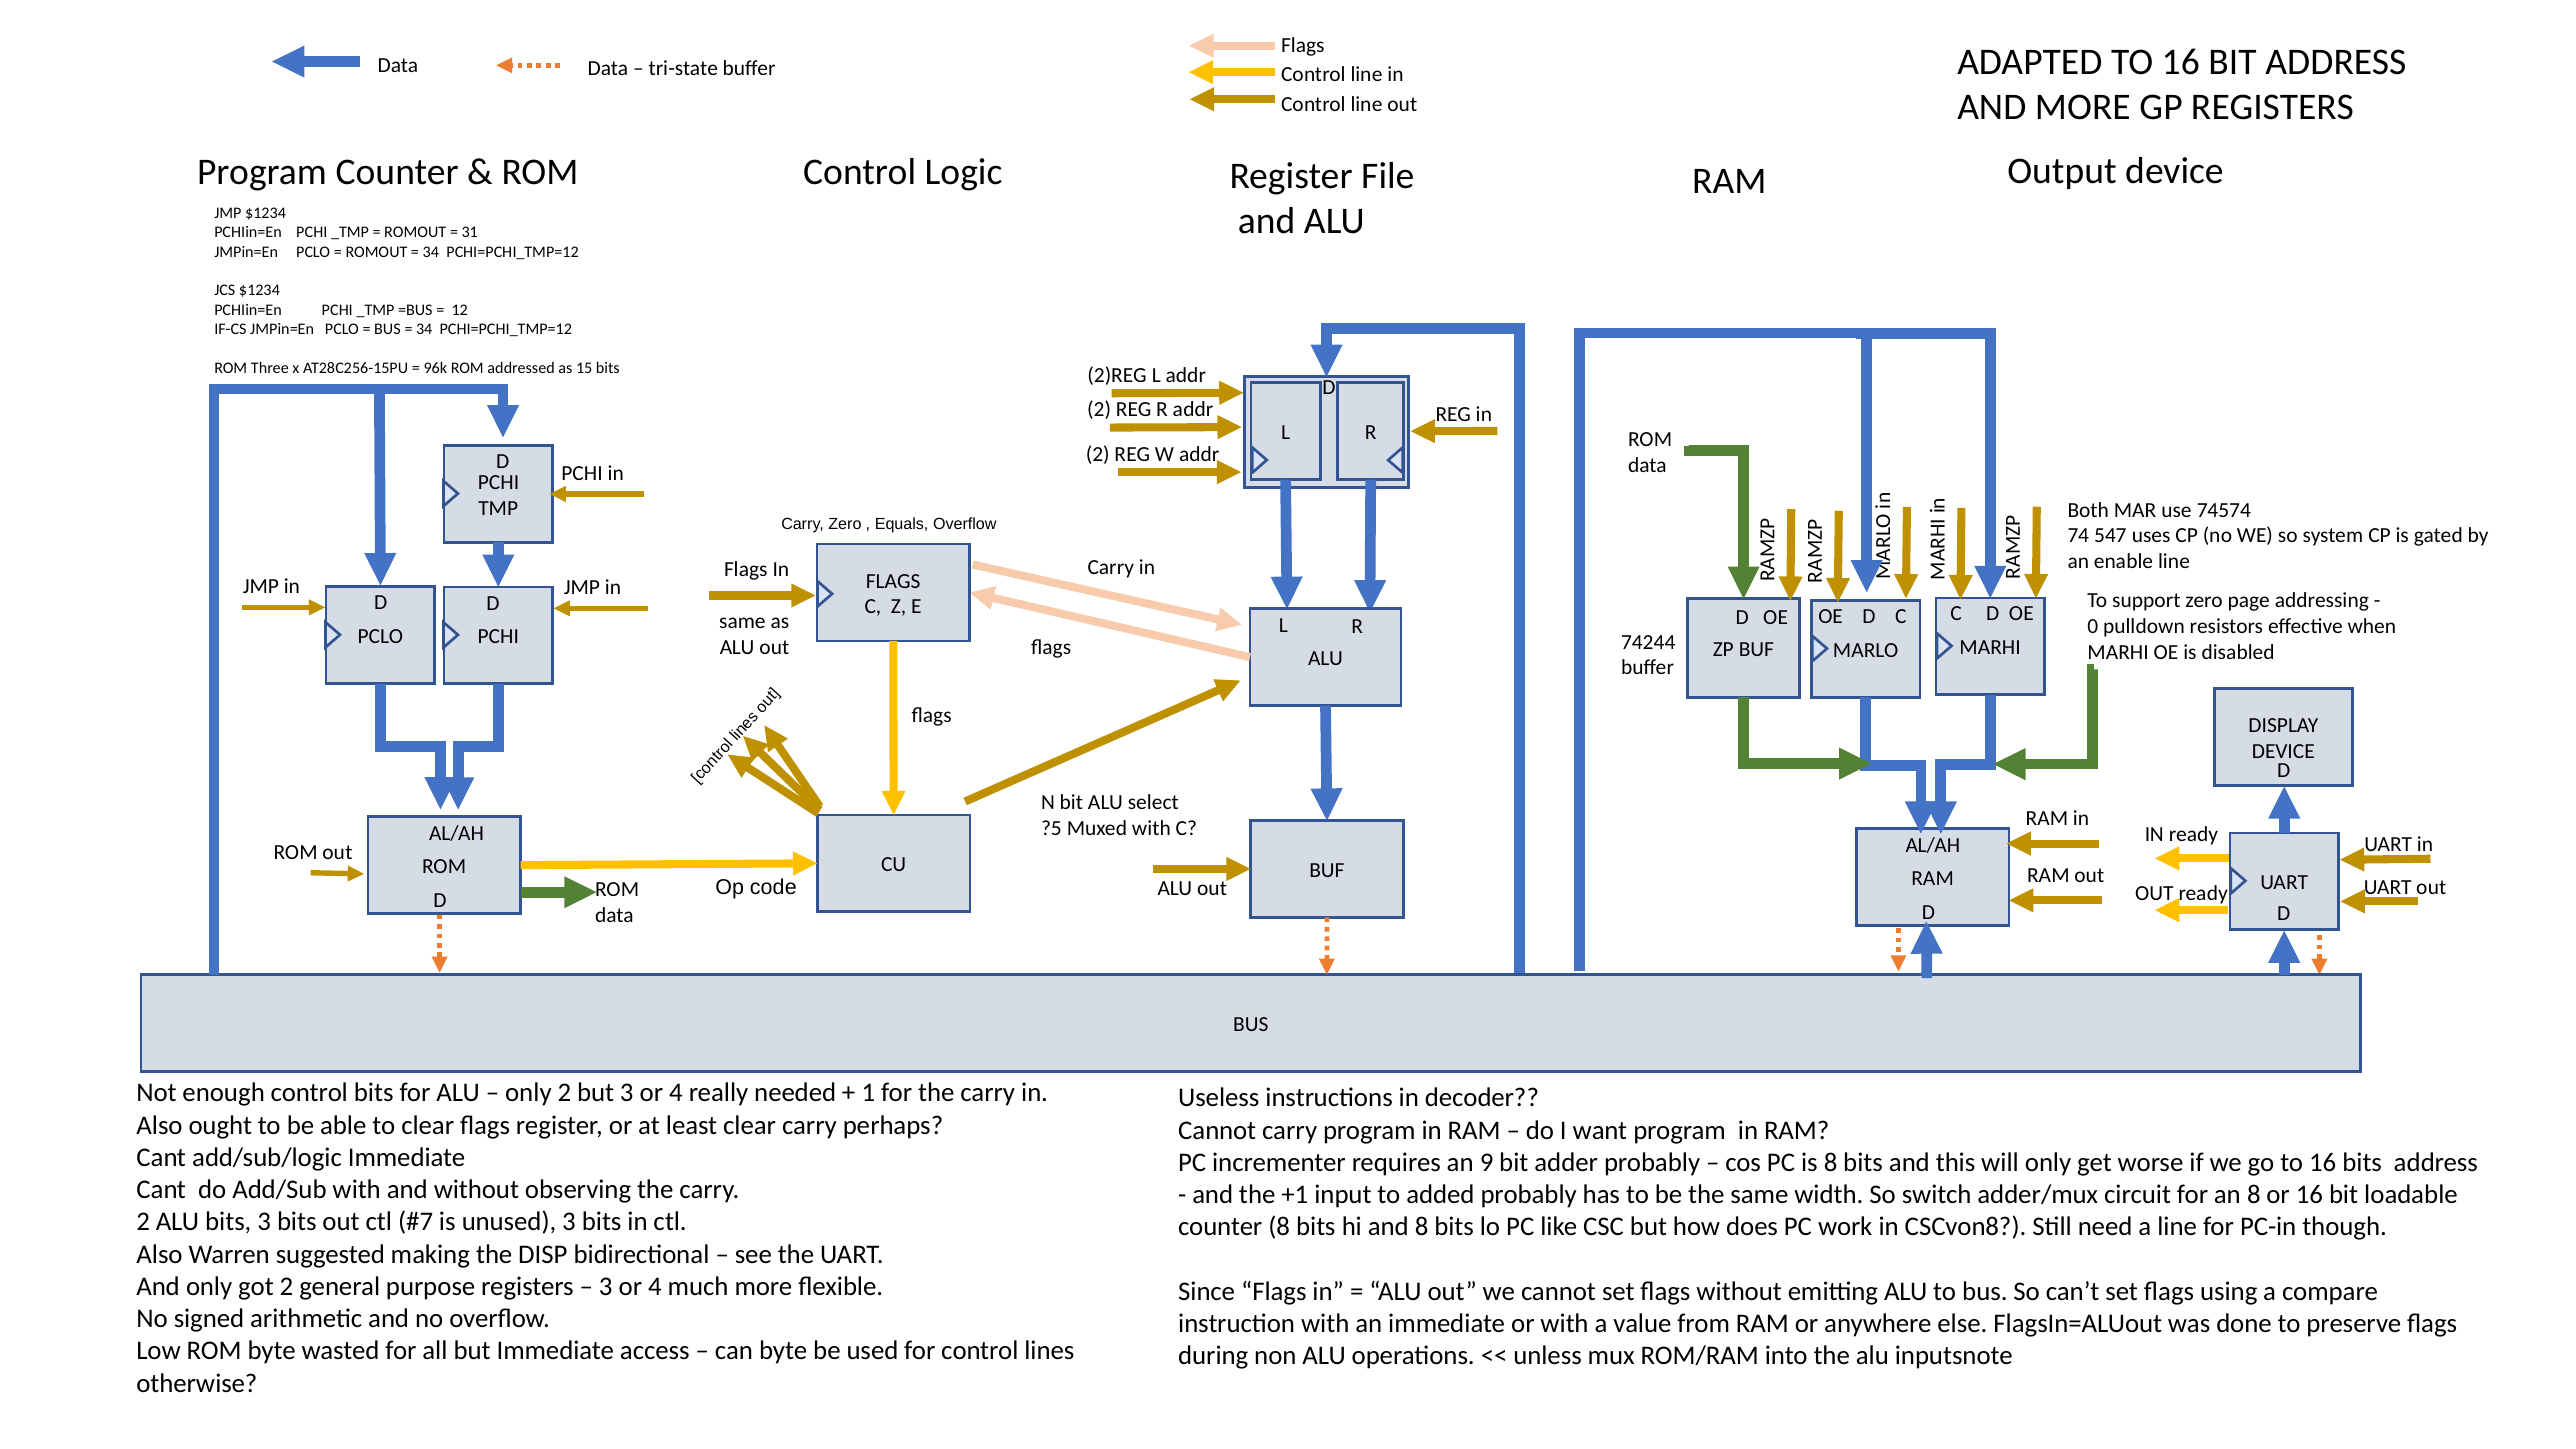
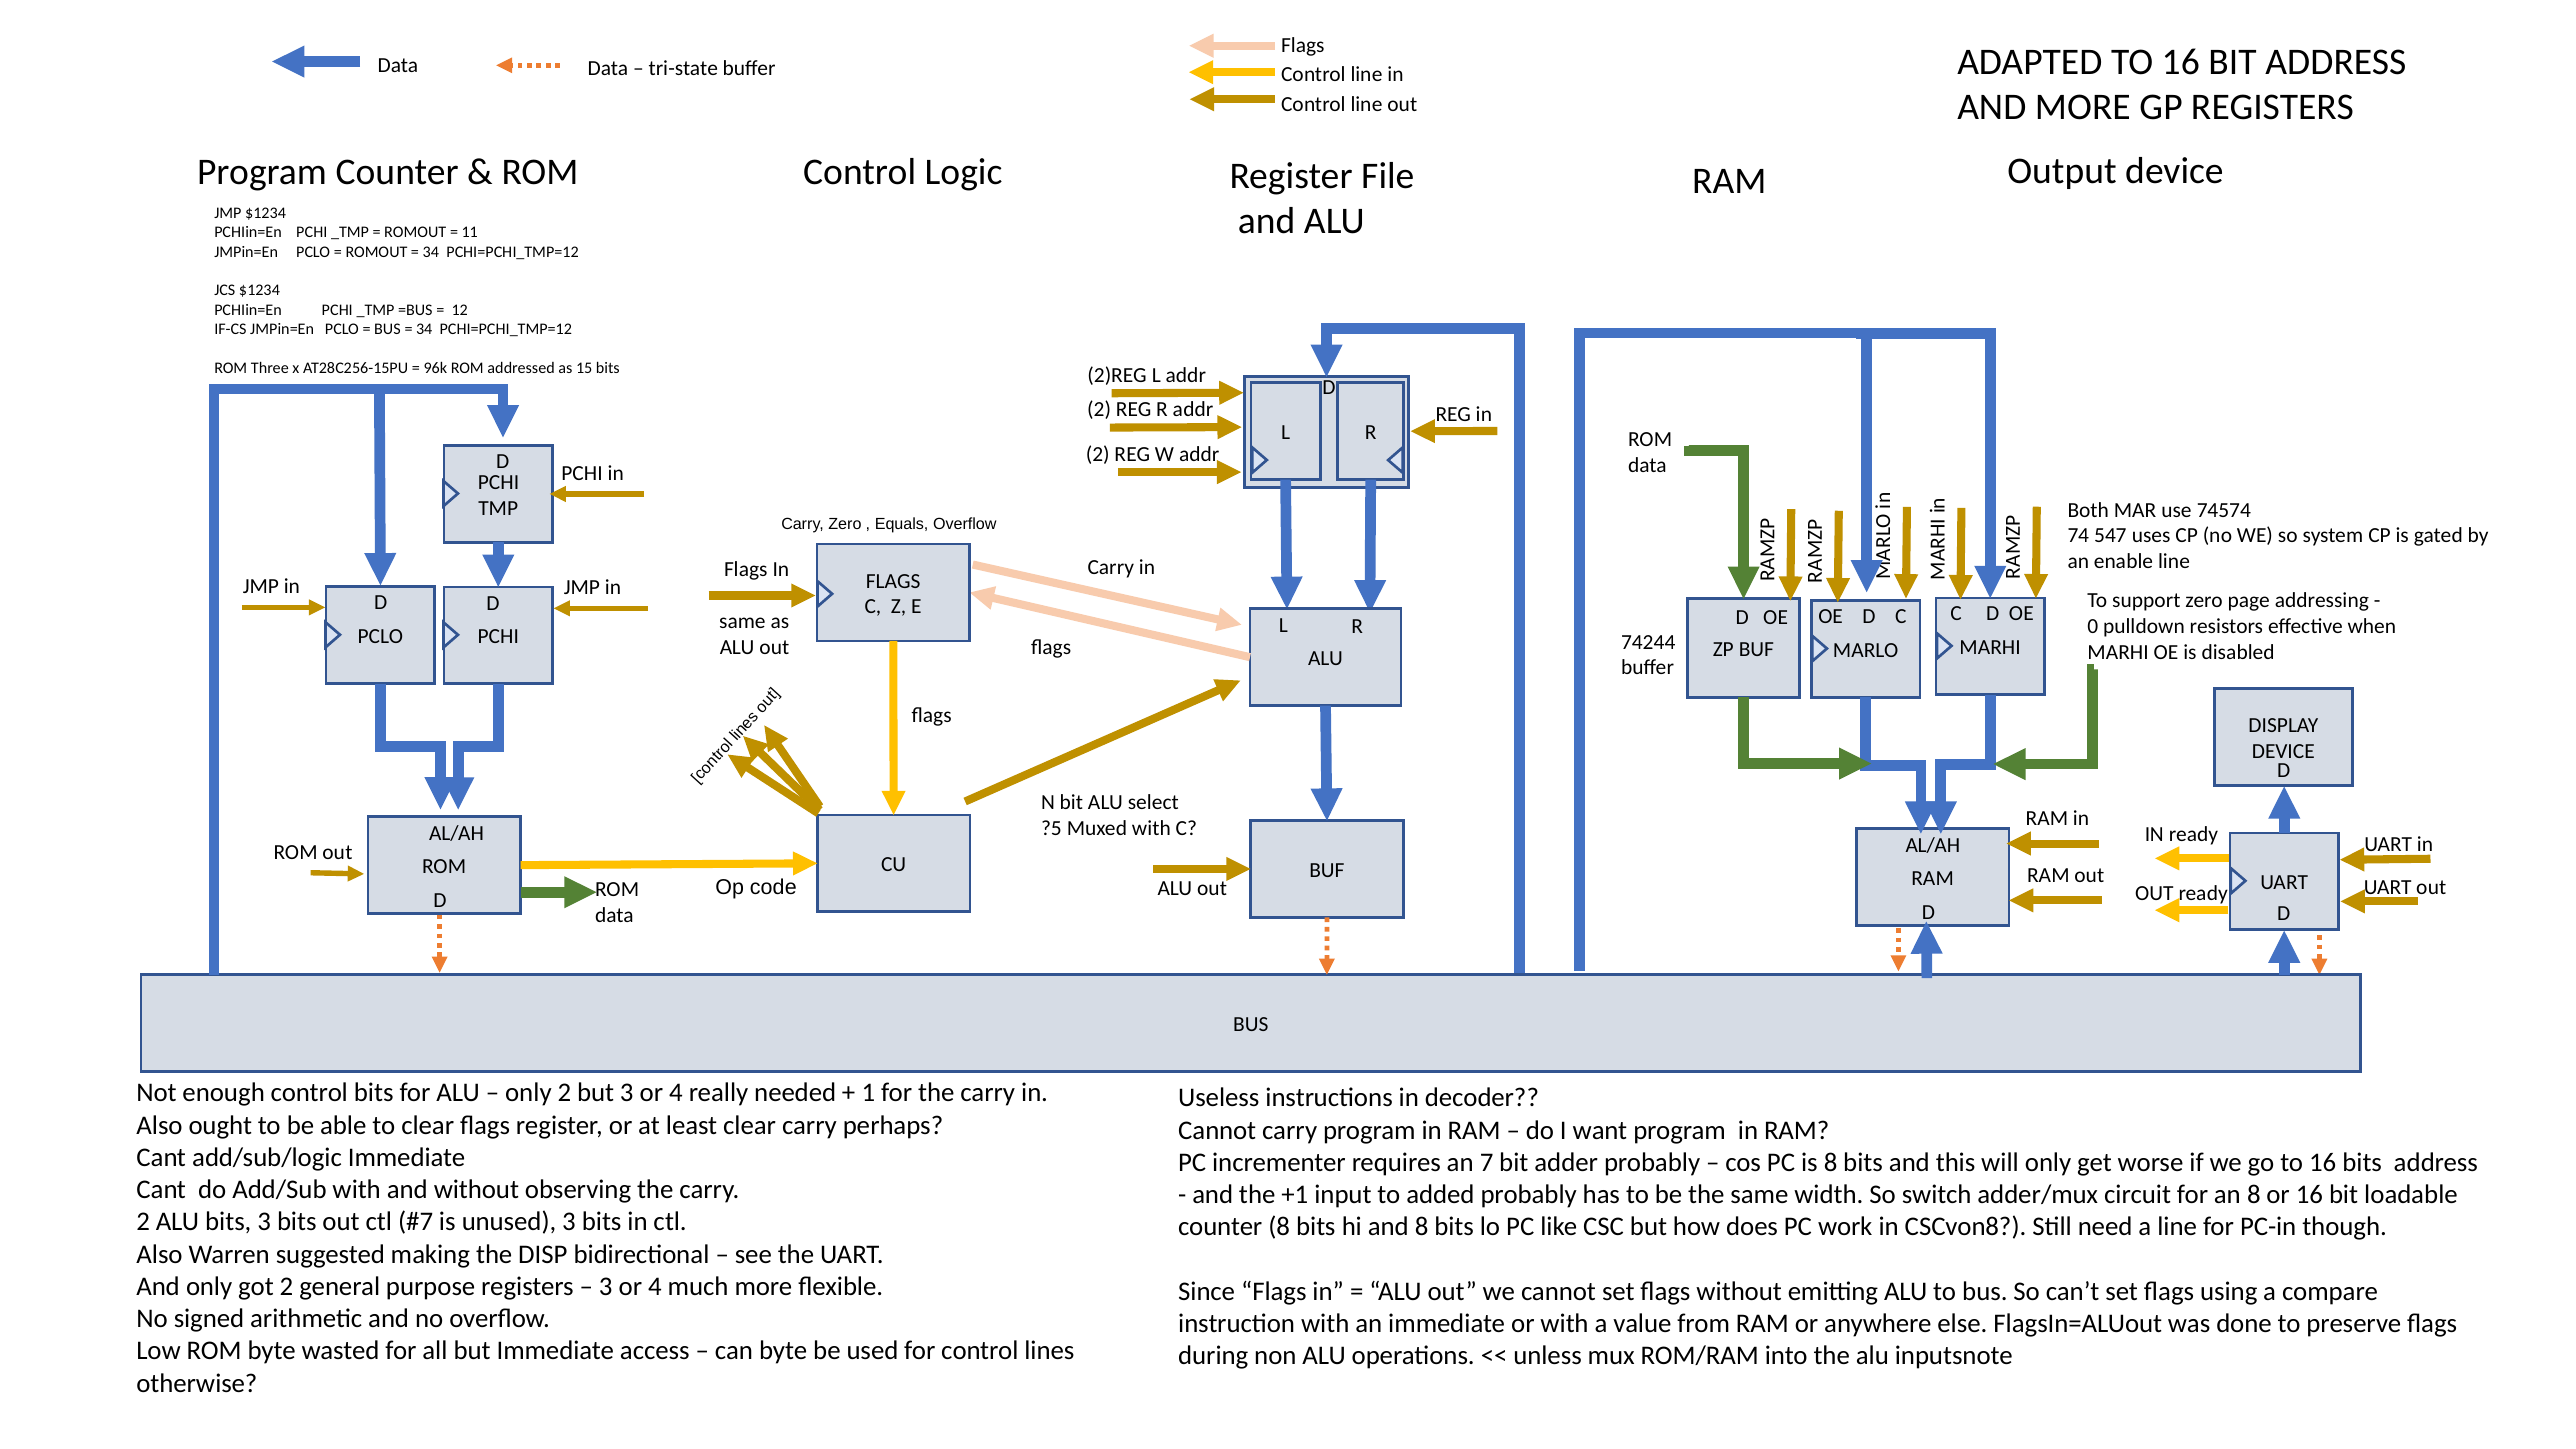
31: 31 -> 11 (470, 233)
9: 9 -> 7 (1487, 1162)
